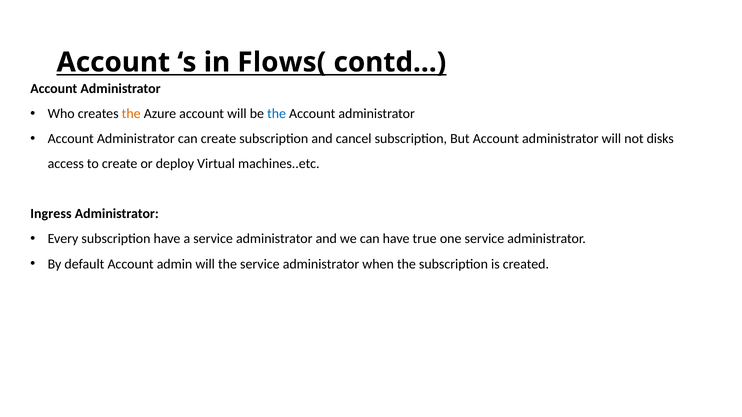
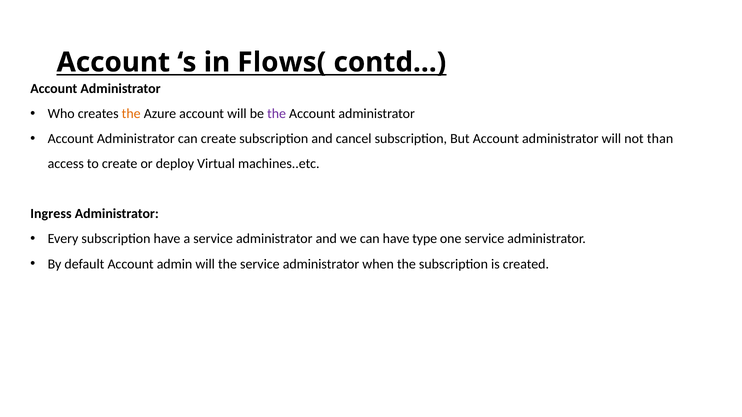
the colour: blue -> purple (277, 114)
disks: disks -> than (660, 139)
true: true -> type (425, 239)
